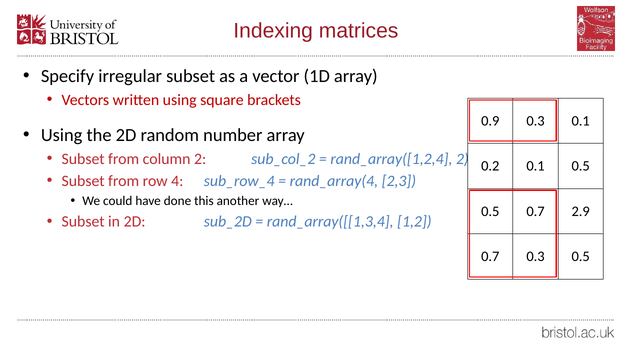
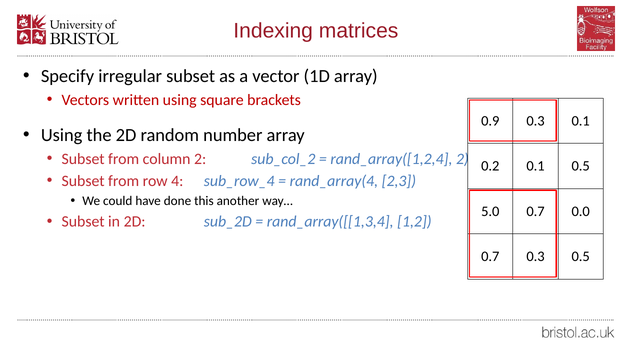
0.5: 0.5 -> 5.0 (490, 211)
2.9: 2.9 -> 0.0 (581, 211)
